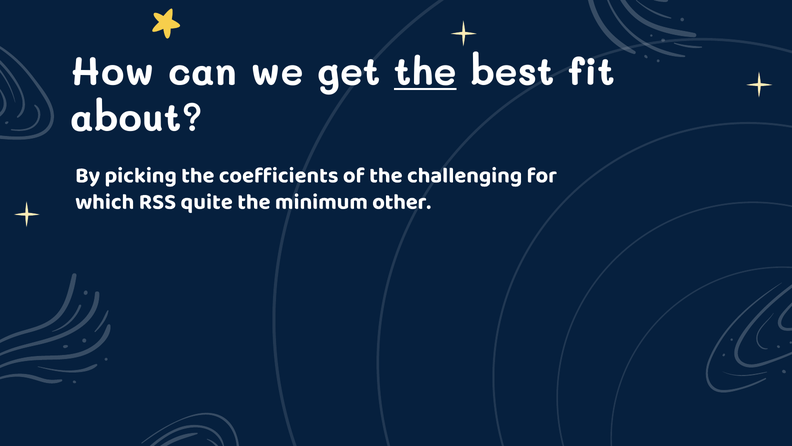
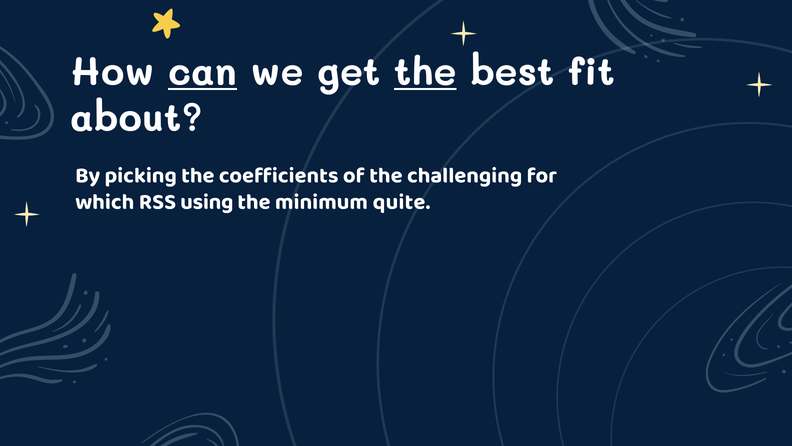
can underline: none -> present (203, 72)
quite: quite -> using (207, 201)
other: other -> quite (401, 201)
